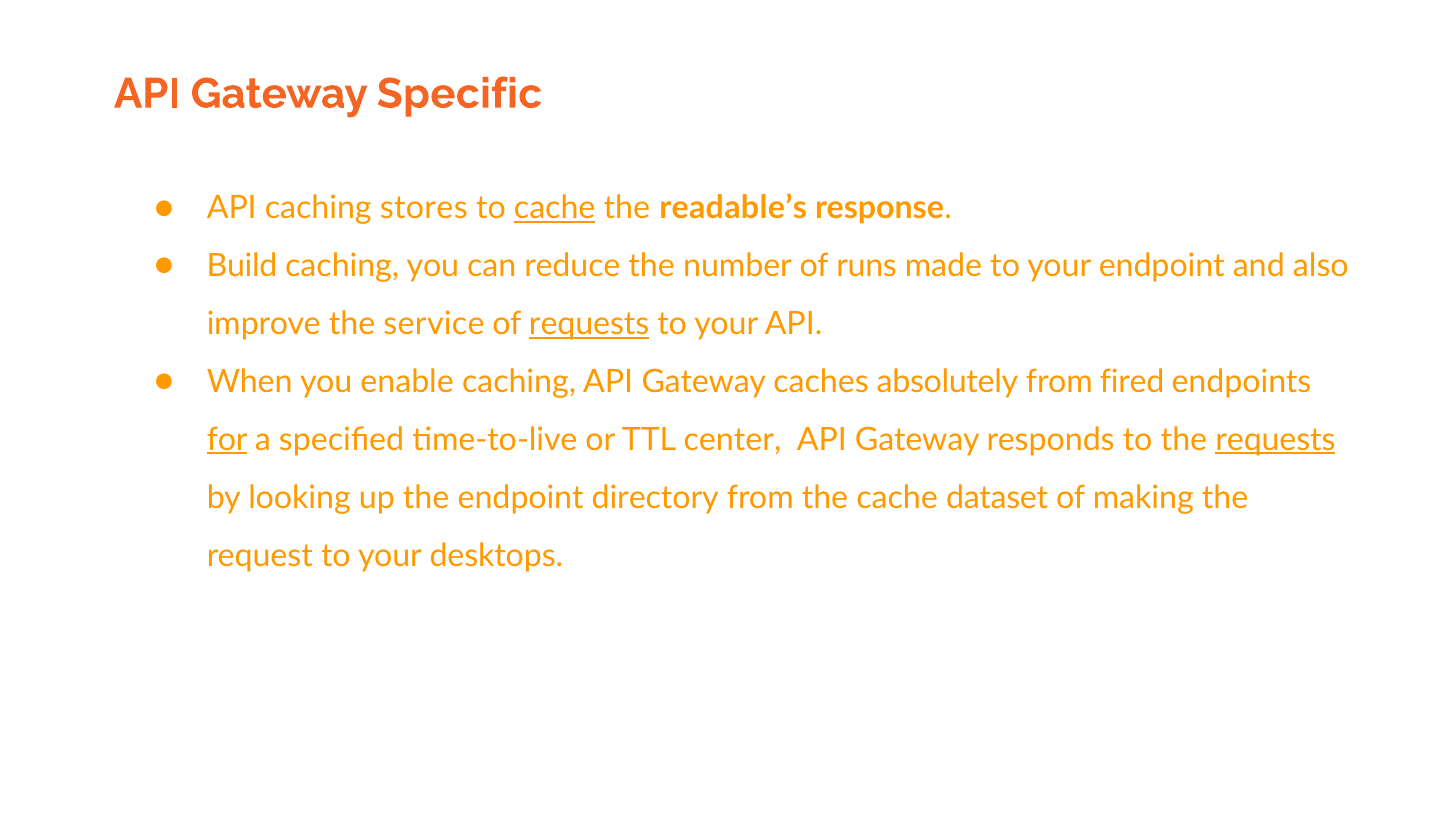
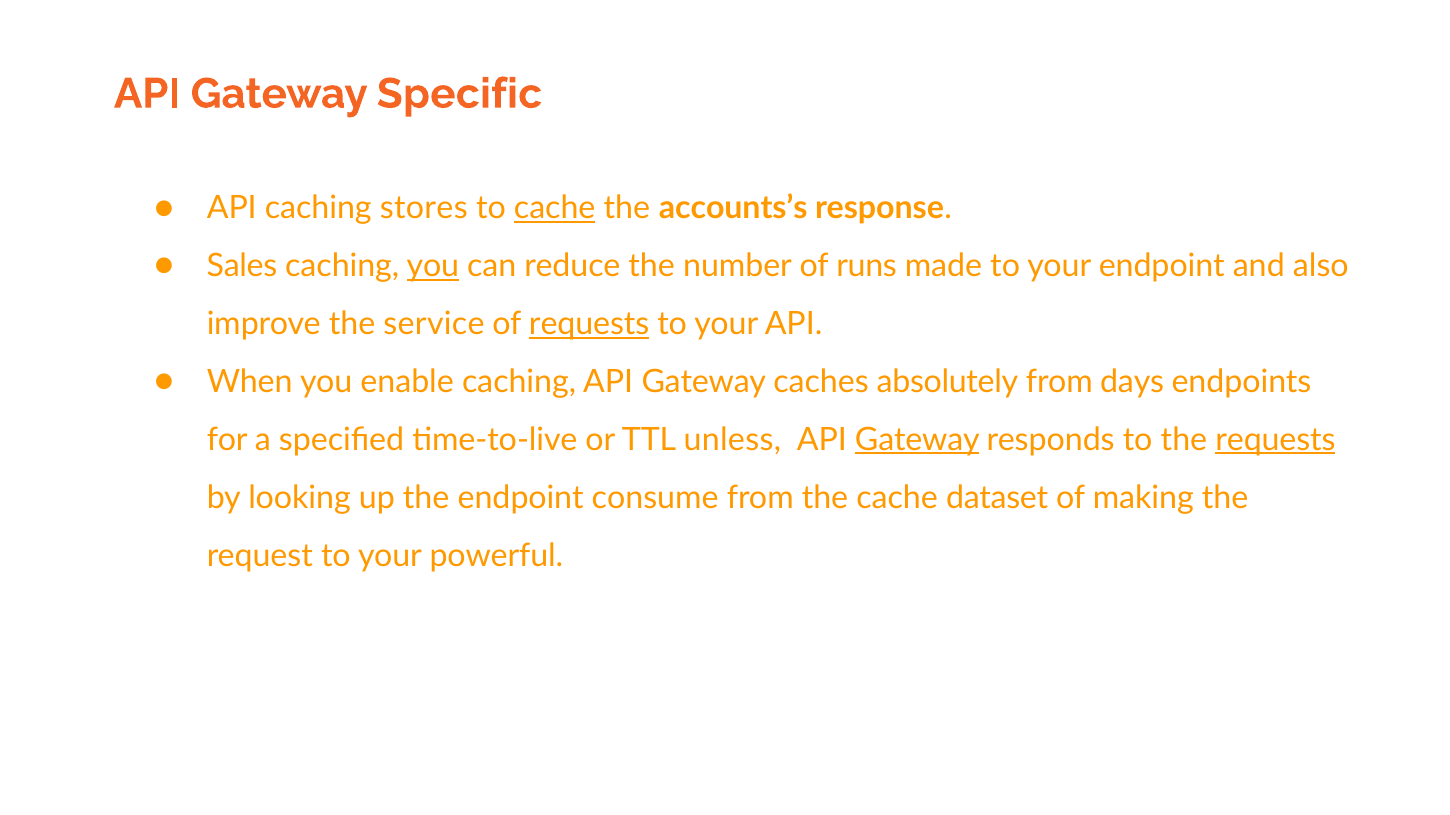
readable’s: readable’s -> accounts’s (733, 208)
Build: Build -> Sales (242, 266)
you underline: none -> present (433, 266)
fired: fired -> days (1132, 382)
for underline: present -> none (227, 440)
center: center -> unless (732, 440)
Gateway underline: none -> present (917, 440)
directory: directory -> consume (655, 498)
desktops: desktops -> powerful (496, 556)
